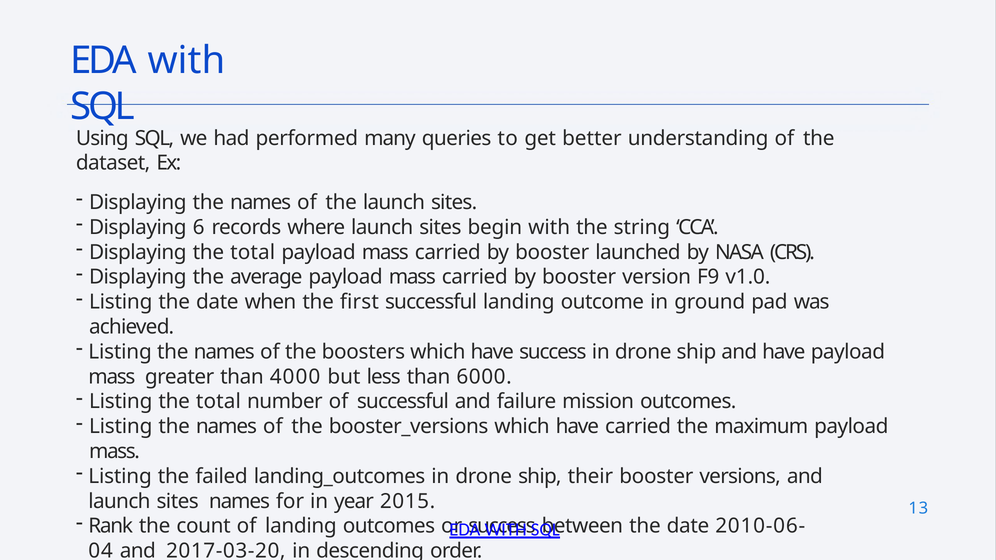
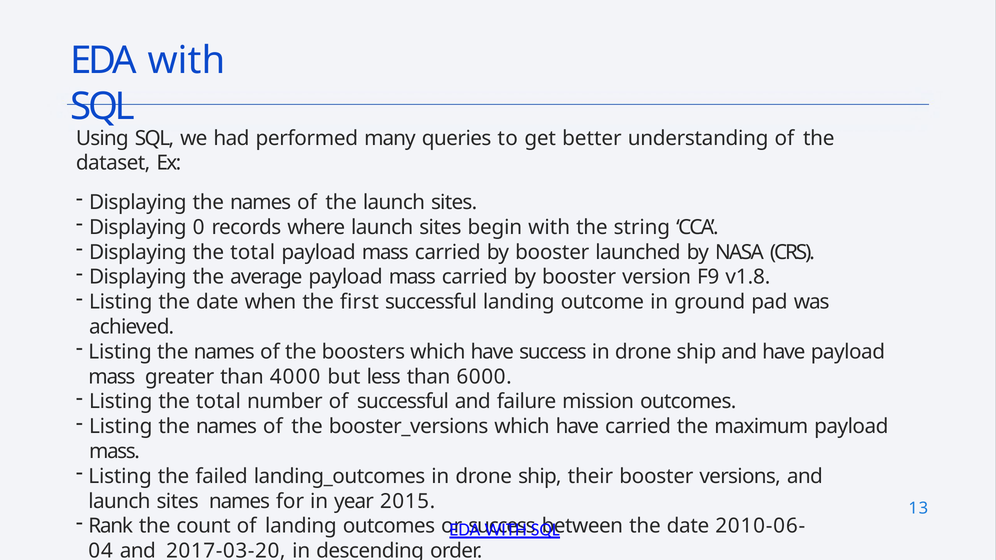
6: 6 -> 0 (199, 227)
v1.0: v1.0 -> v1.8 (748, 277)
